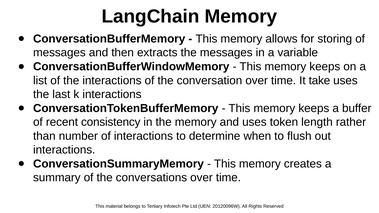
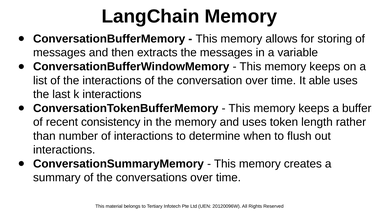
take: take -> able (319, 81)
